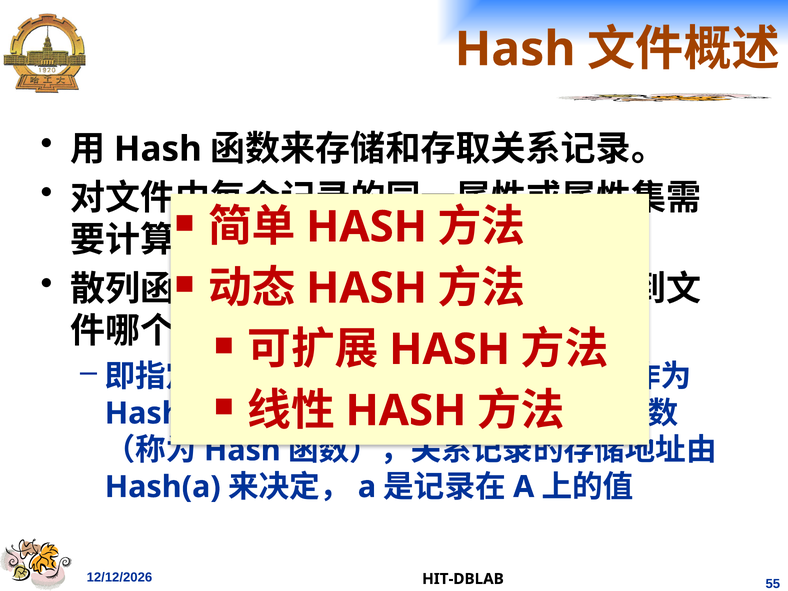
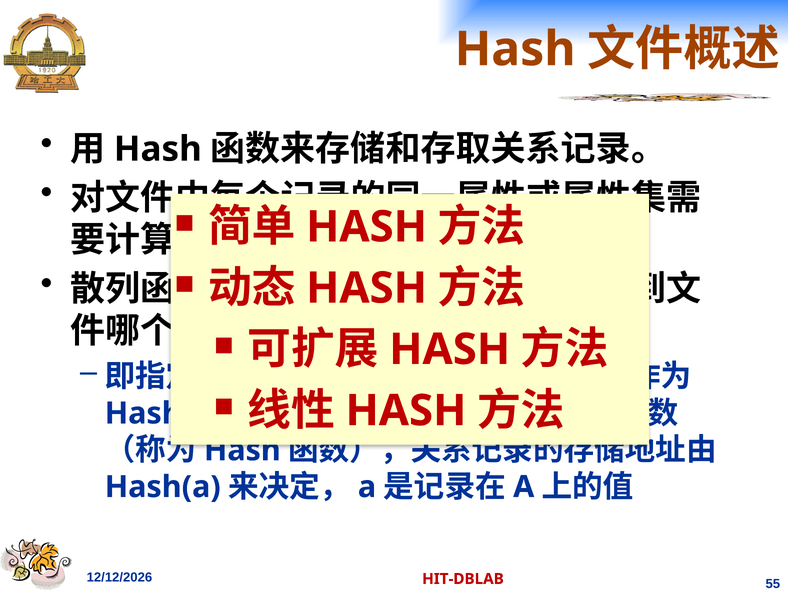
HIT-DBLAB colour: black -> red (463, 579)
